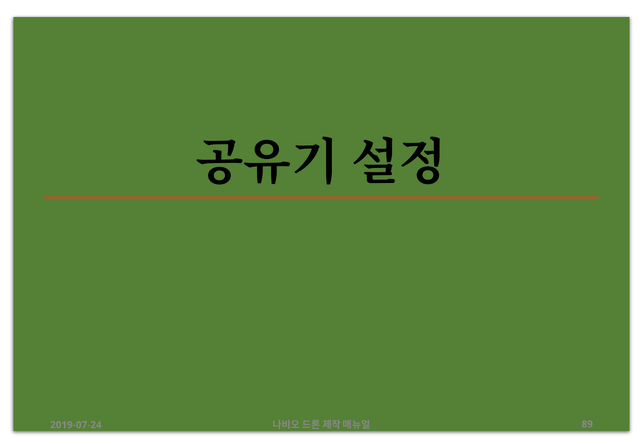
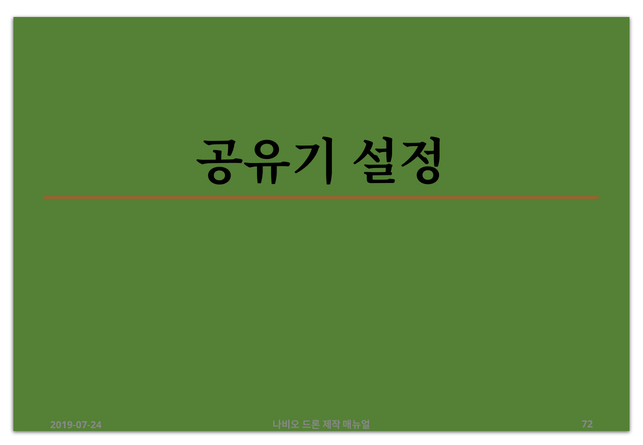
89: 89 -> 72 (587, 424)
